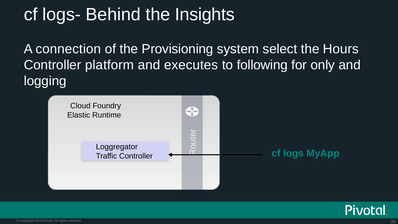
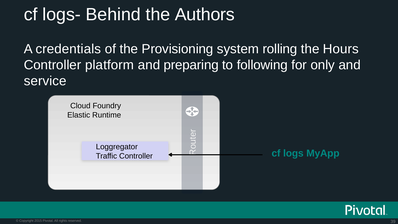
Insights: Insights -> Authors (205, 15)
connection: connection -> credentials (68, 49)
select: select -> rolling (280, 49)
executes: executes -> preparing (191, 65)
logging: logging -> service (45, 81)
